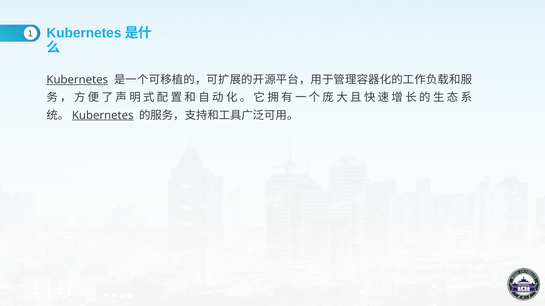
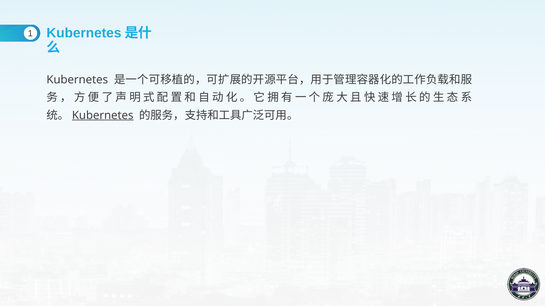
Kubernetes underline: present -> none (77, 80)
